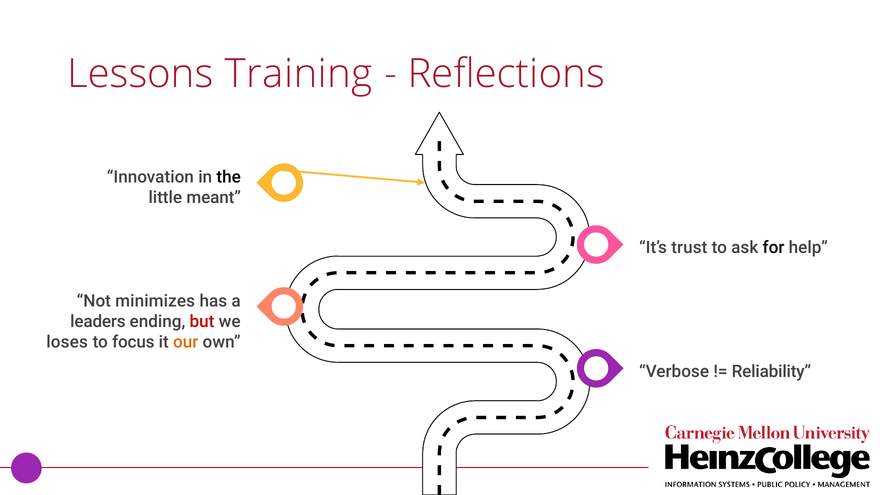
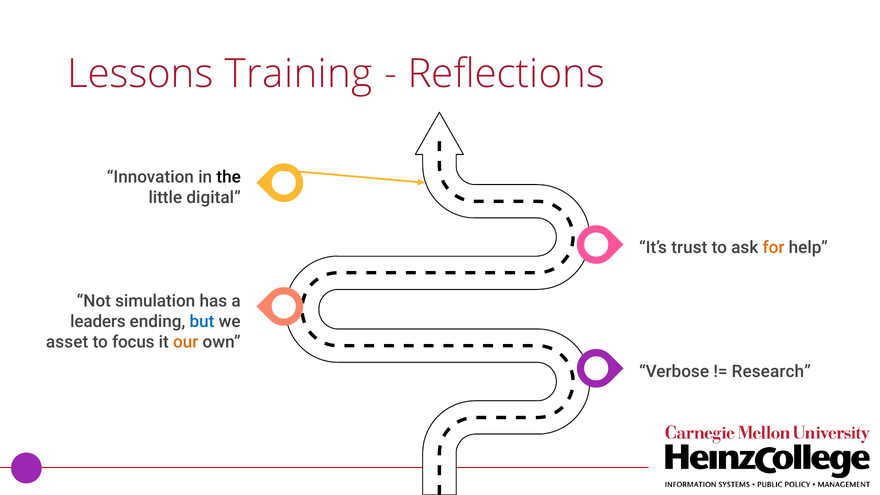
meant: meant -> digital (214, 198)
for colour: black -> orange (773, 248)
minimizes: minimizes -> simulation (155, 301)
but colour: red -> blue (202, 322)
loses: loses -> asset (67, 342)
Reliability: Reliability -> Research (771, 372)
